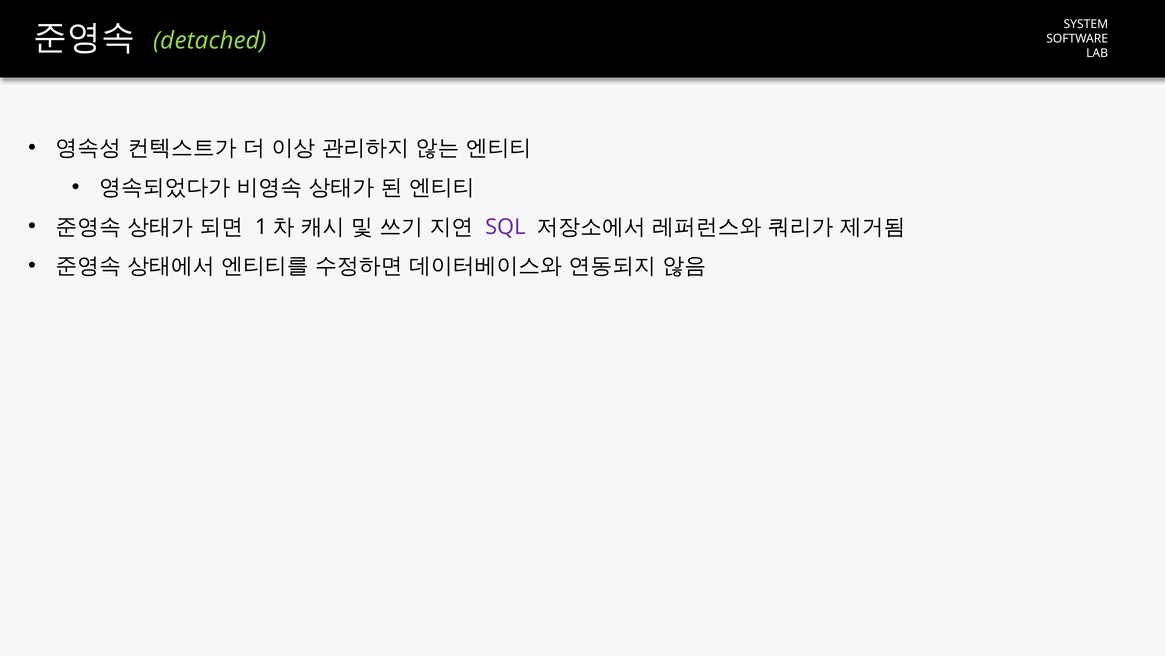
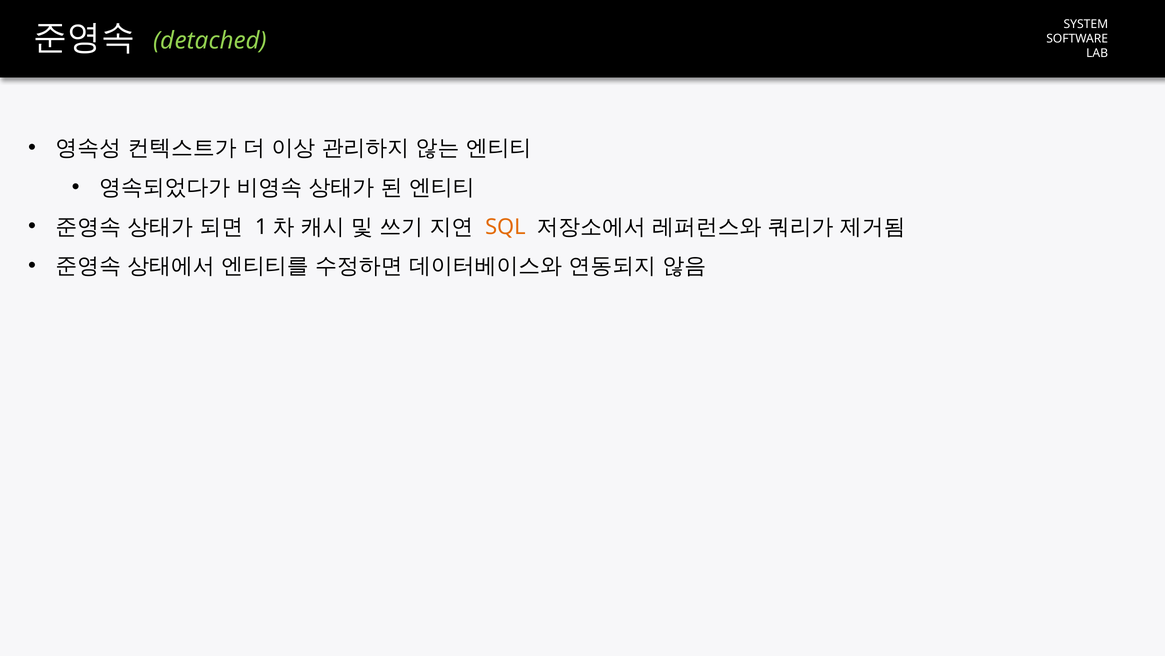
SQL colour: purple -> orange (505, 227)
